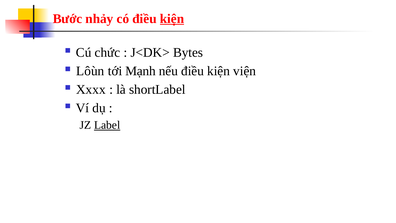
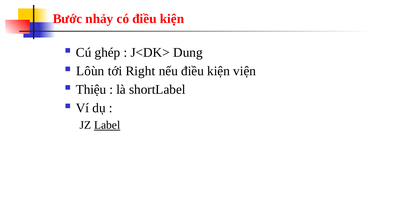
kiện underline: present -> none (172, 19)
chức: chức -> ghép (108, 52)
Bytes: Bytes -> Dung (188, 52)
Mạnh: Mạnh -> Right (140, 71)
Xxxx: Xxxx -> Thiệu (91, 89)
